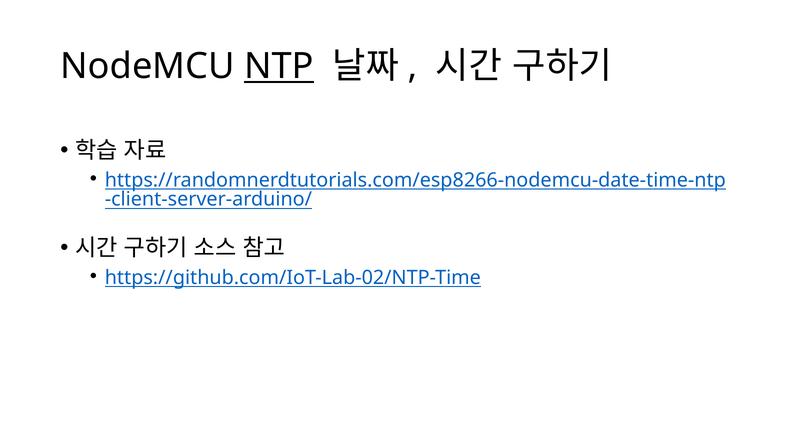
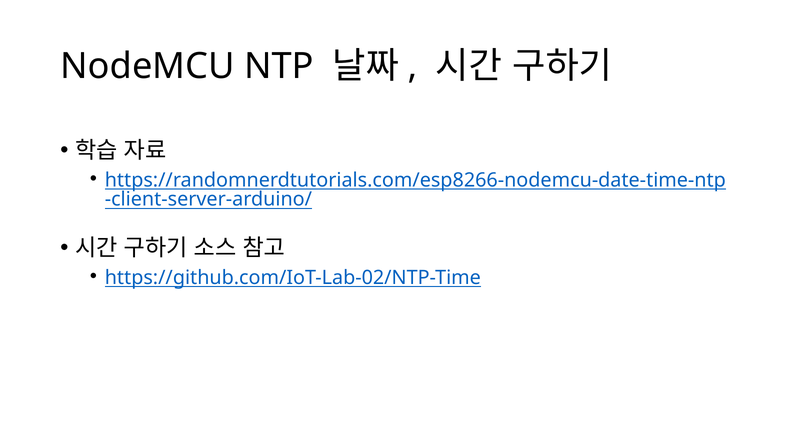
NTP underline: present -> none (279, 66)
